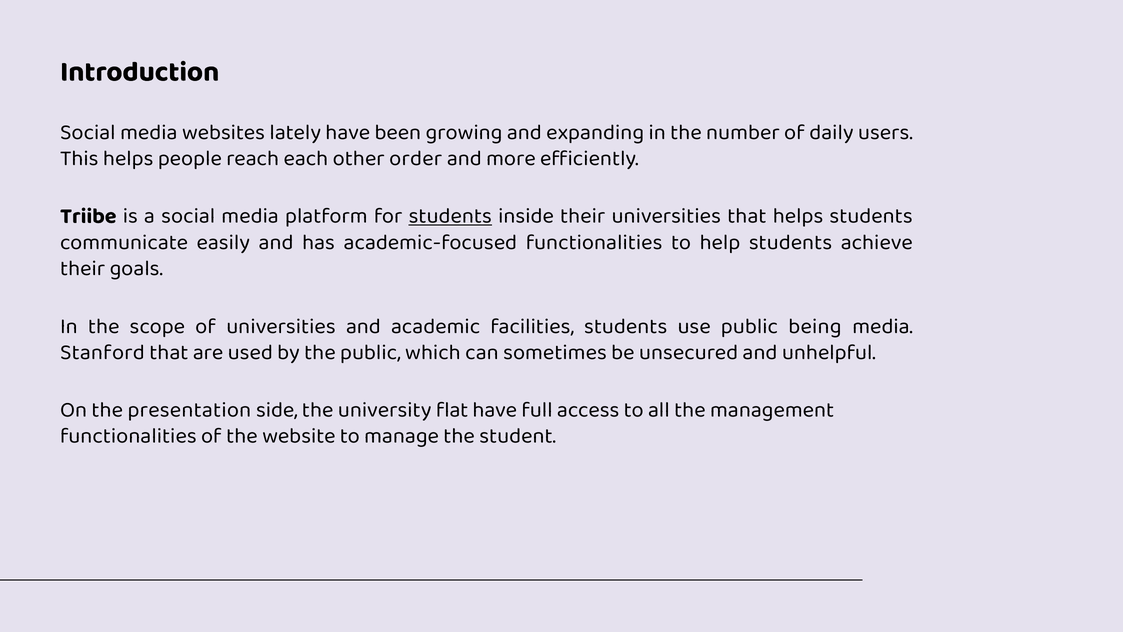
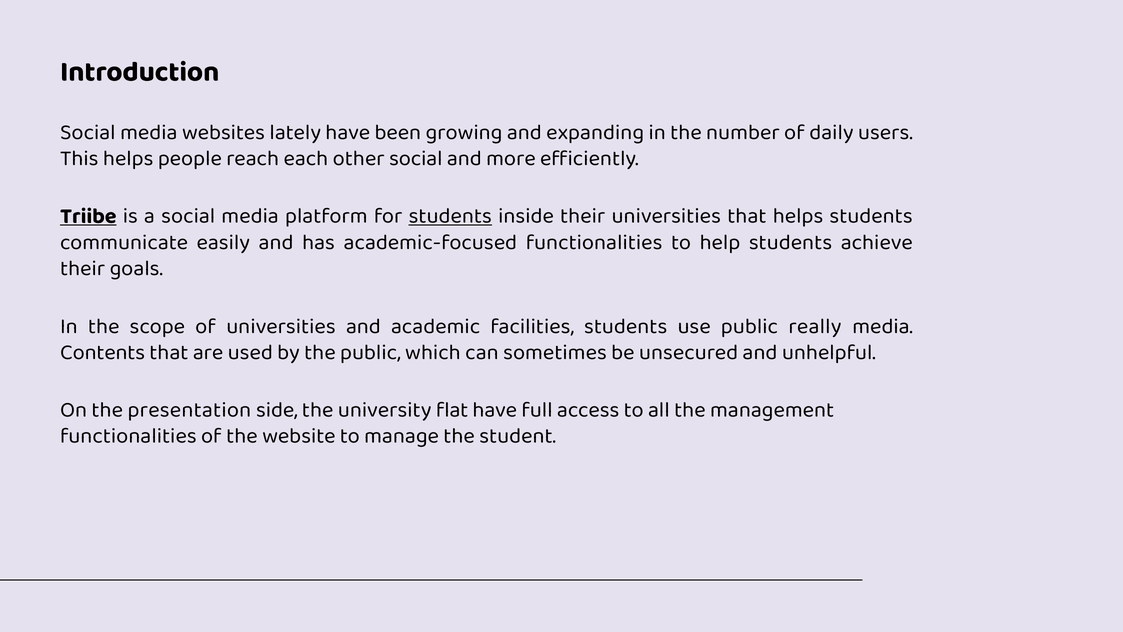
other order: order -> social (416, 158)
Triibe underline: none -> present (88, 216)
being: being -> really (815, 326)
Stanford: Stanford -> Contents (103, 352)
